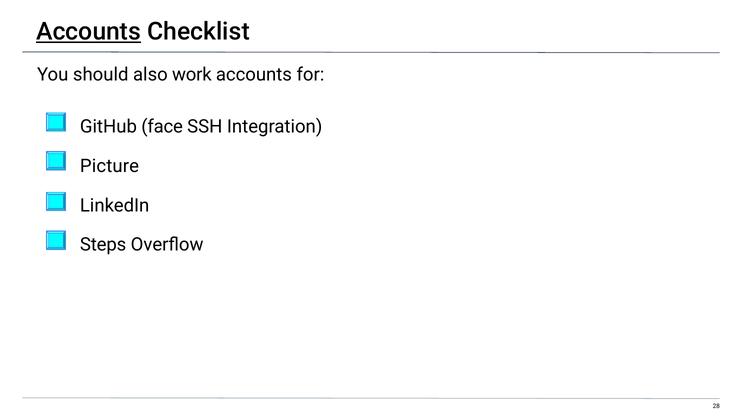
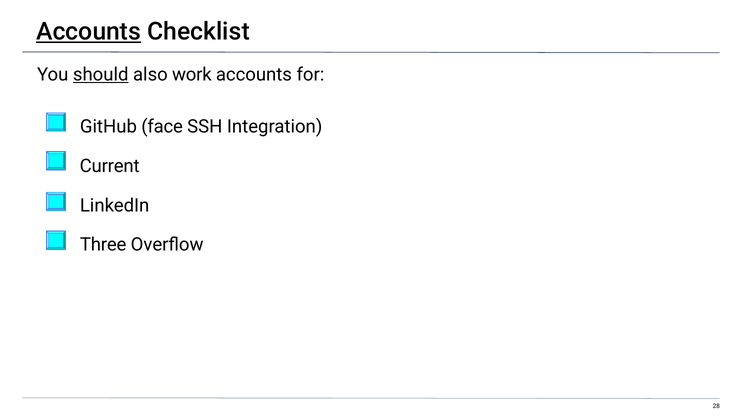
should underline: none -> present (101, 75)
Picture: Picture -> Current (110, 166)
Steps: Steps -> Three (103, 245)
